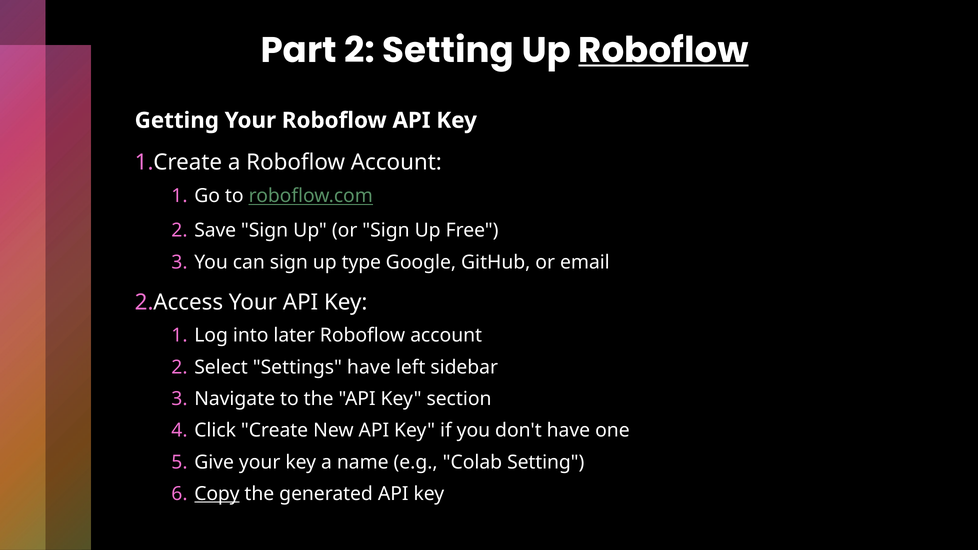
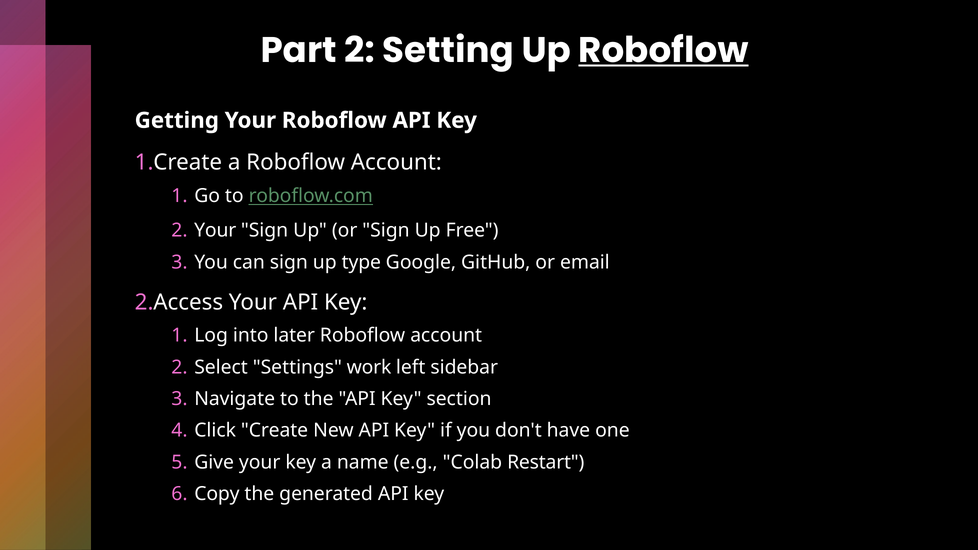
2 Save: Save -> Your (215, 231)
Settings have: have -> work (369, 367)
Colab Setting: Setting -> Restart (546, 462)
Copy underline: present -> none (217, 494)
